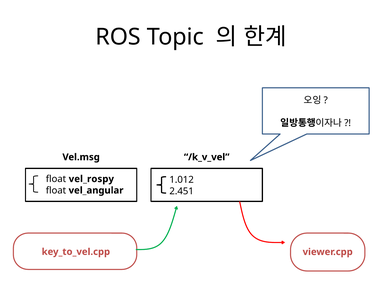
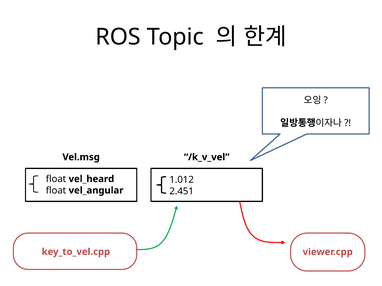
vel_rospy: vel_rospy -> vel_heard (91, 179)
